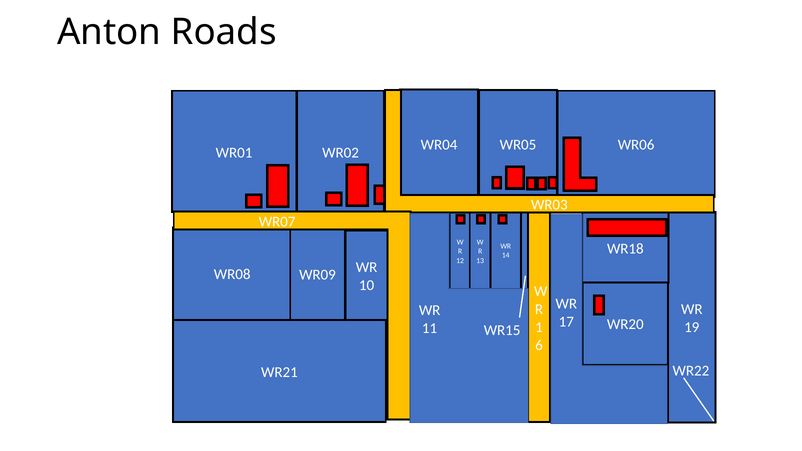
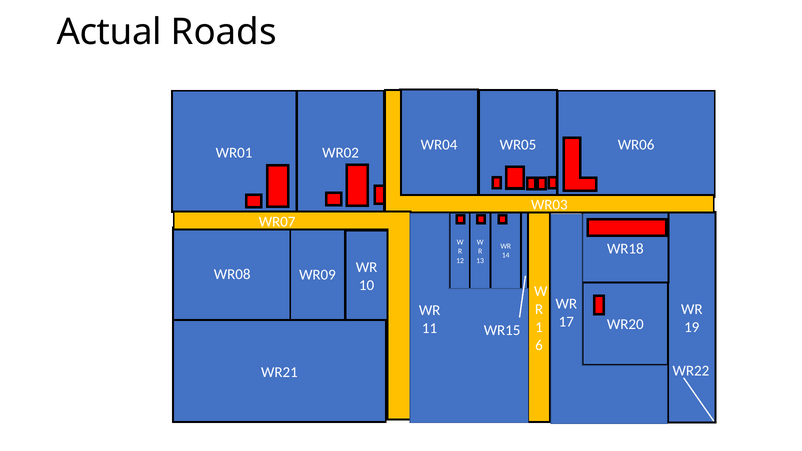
Anton: Anton -> Actual (109, 32)
